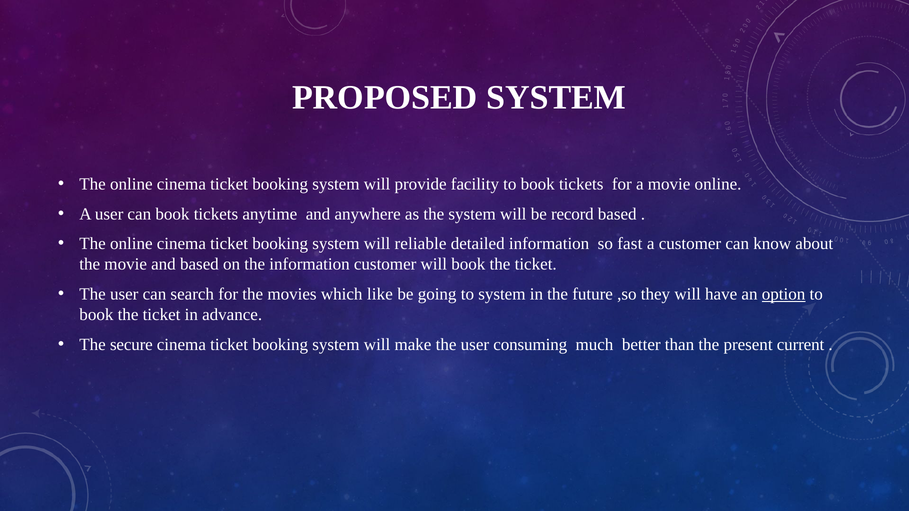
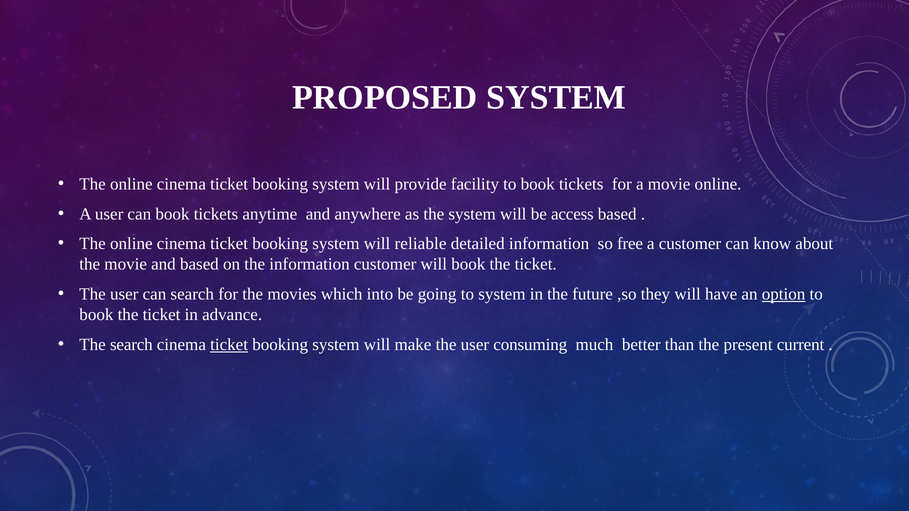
record: record -> access (572, 214)
fast: fast -> free (630, 244)
like: like -> into (380, 294)
The secure: secure -> search (131, 345)
ticket underline: none -> present (229, 345)
